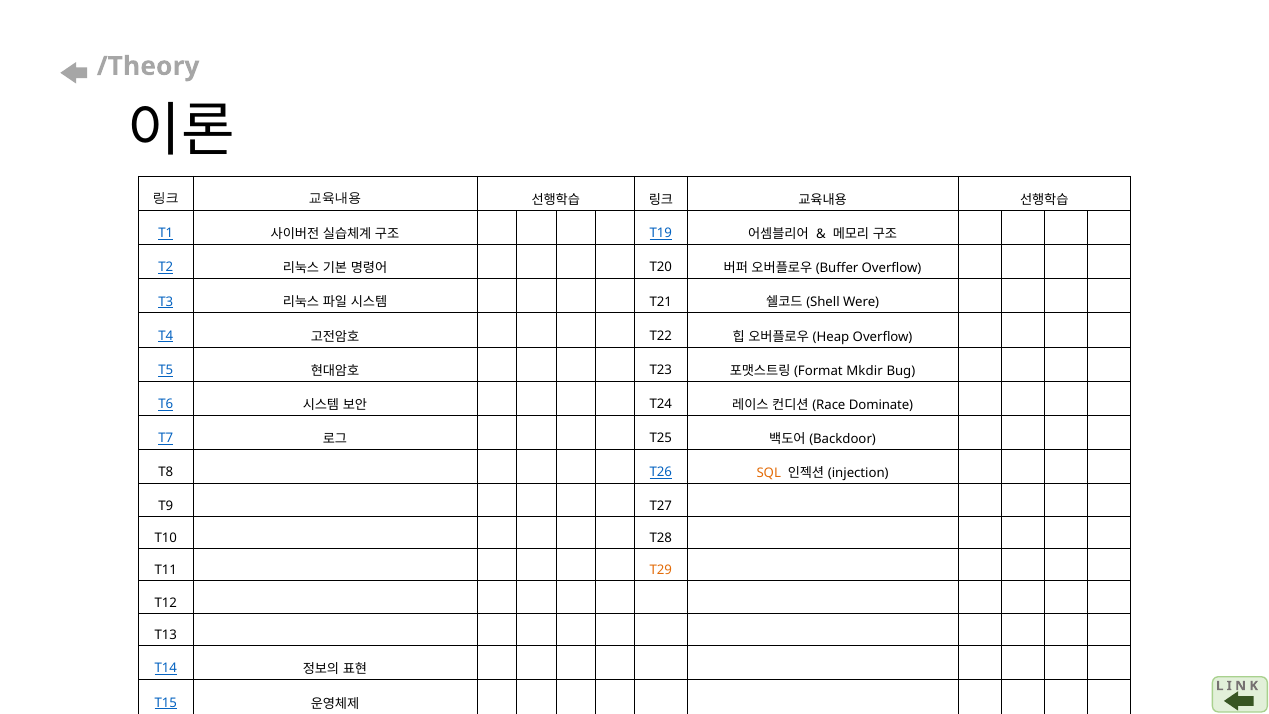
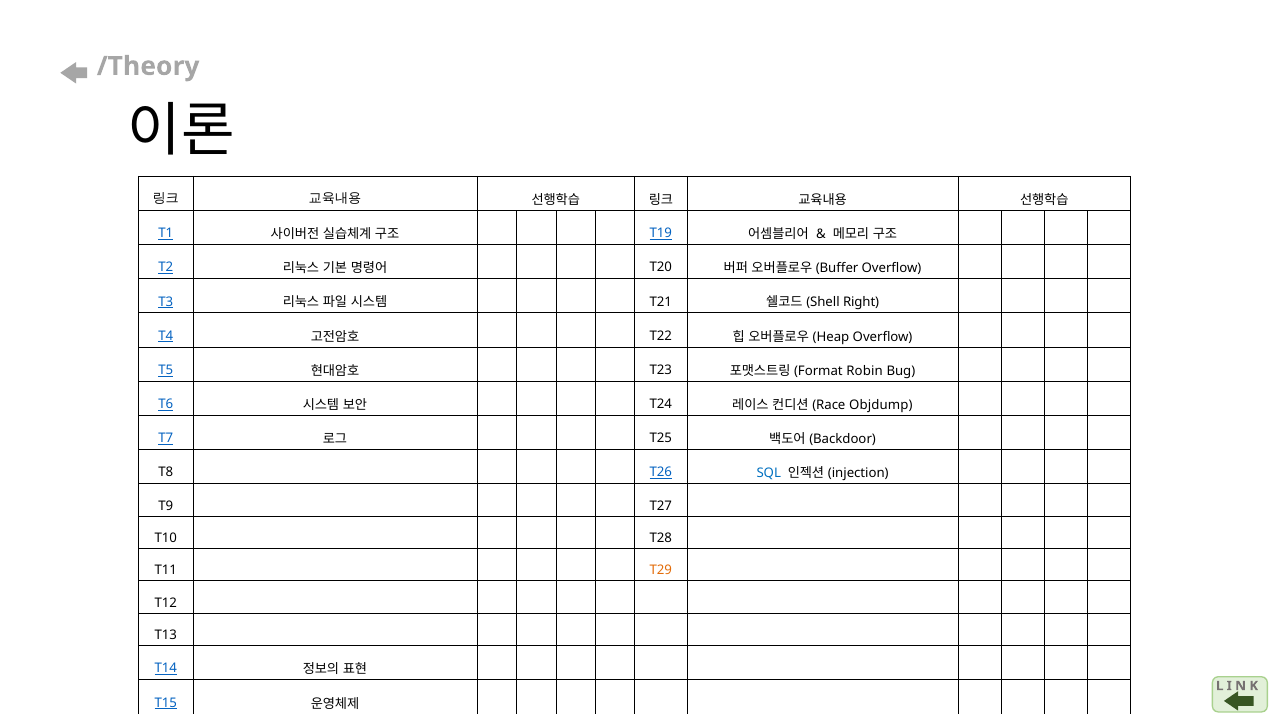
Were: Were -> Right (861, 302)
Mkdir: Mkdir -> Robin (865, 371)
Dominate: Dominate -> Objdump (881, 405)
SQL colour: orange -> blue (769, 473)
